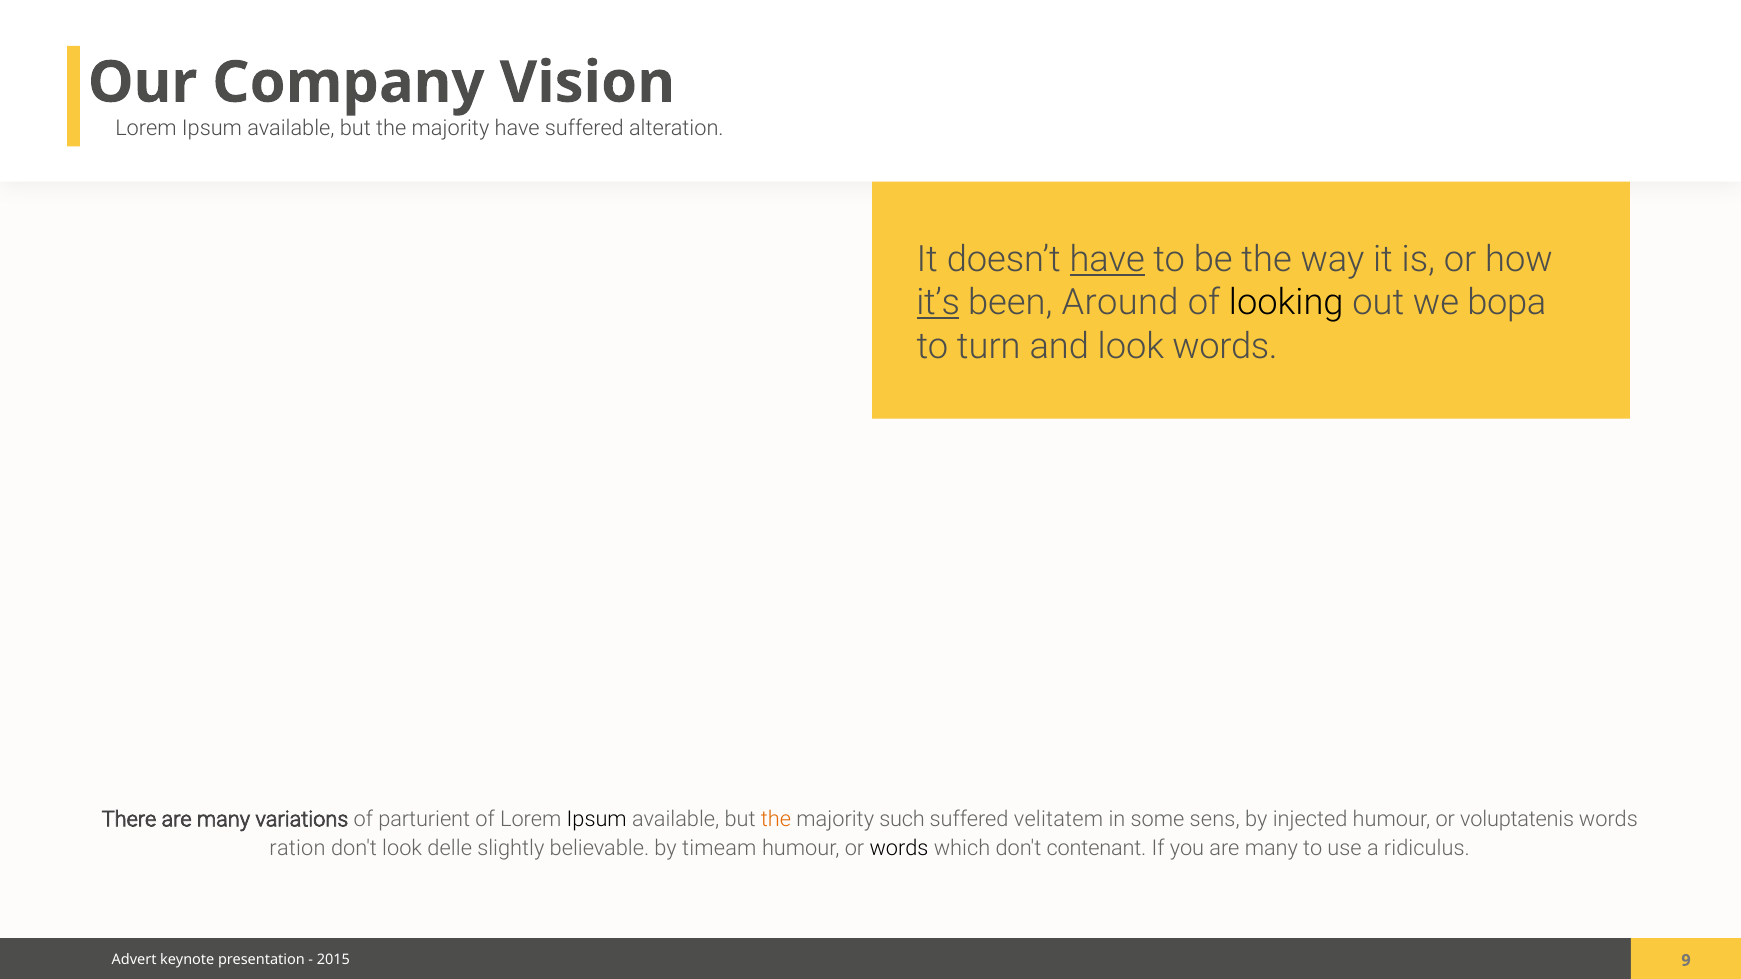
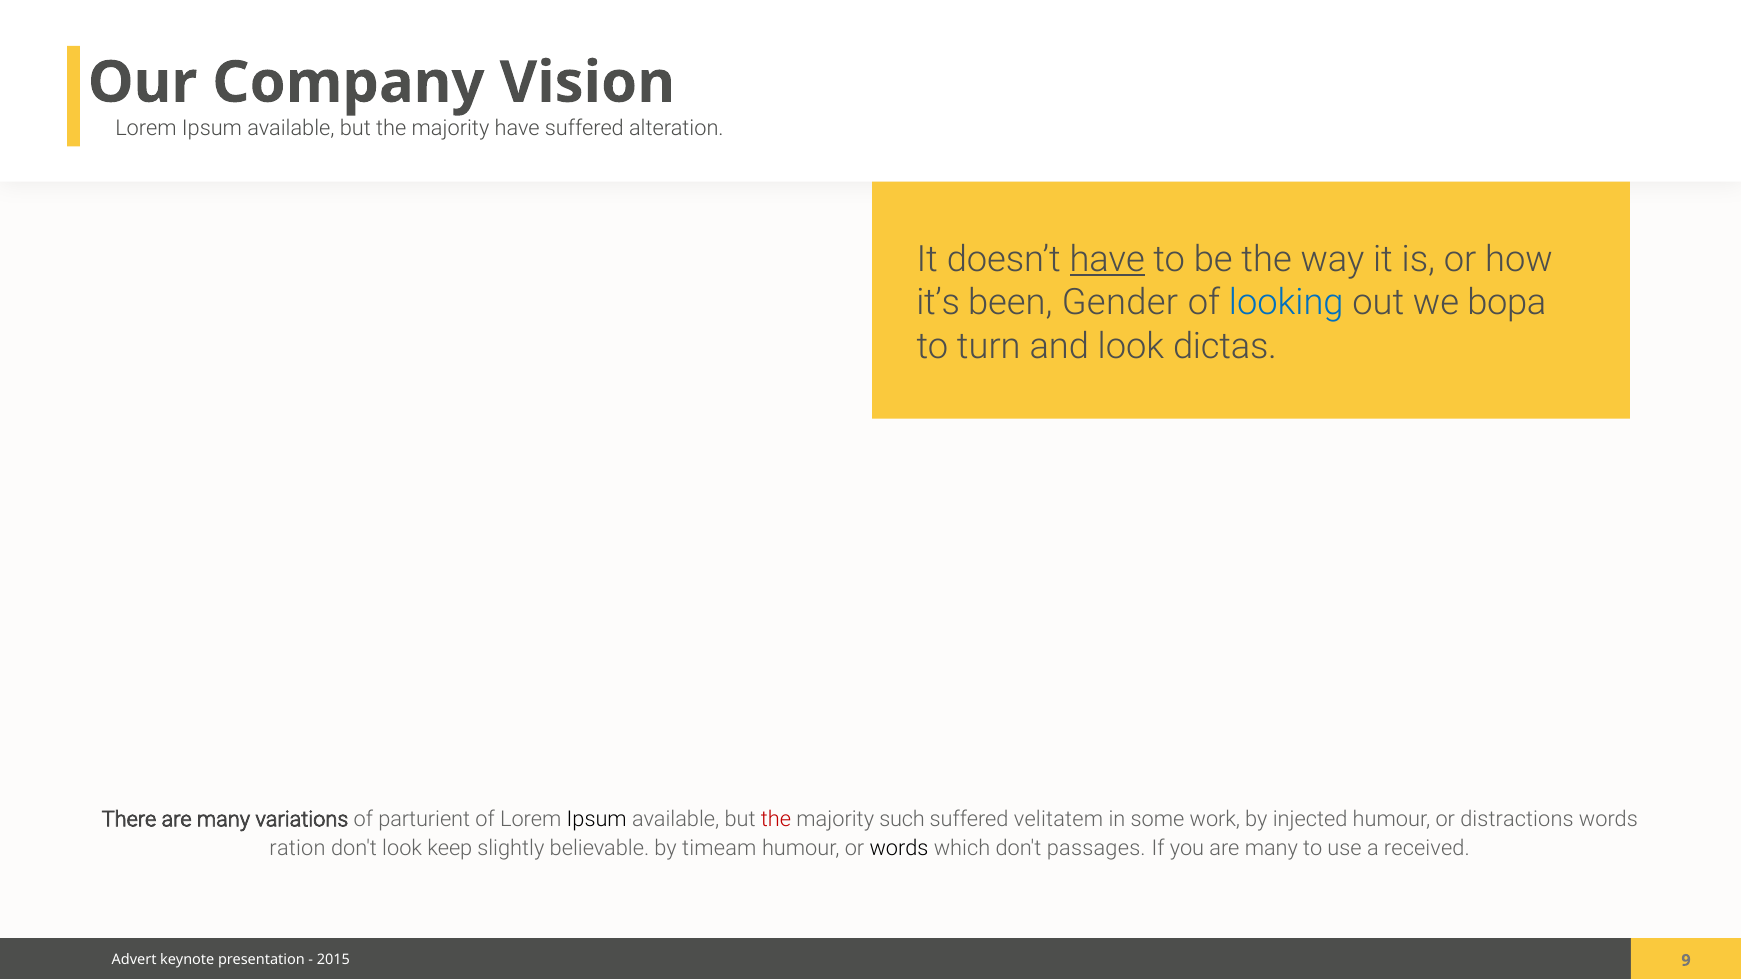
it’s underline: present -> none (938, 303)
Around: Around -> Gender (1120, 303)
looking colour: black -> blue (1286, 303)
look words: words -> dictas (1225, 346)
the colour: orange -> red (776, 819)
sens: sens -> work (1215, 819)
voluptatenis: voluptatenis -> distractions (1517, 819)
delle: delle -> keep (450, 848)
contenant: contenant -> passages (1096, 848)
ridiculus: ridiculus -> received (1427, 848)
